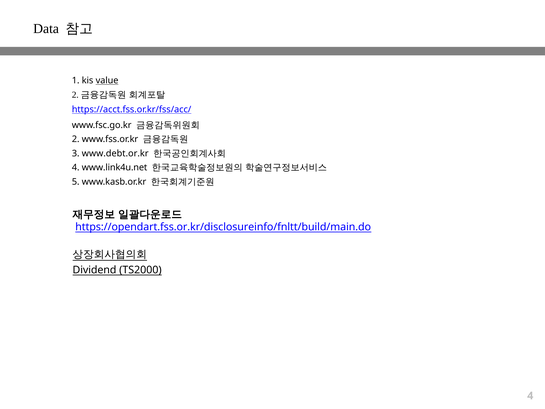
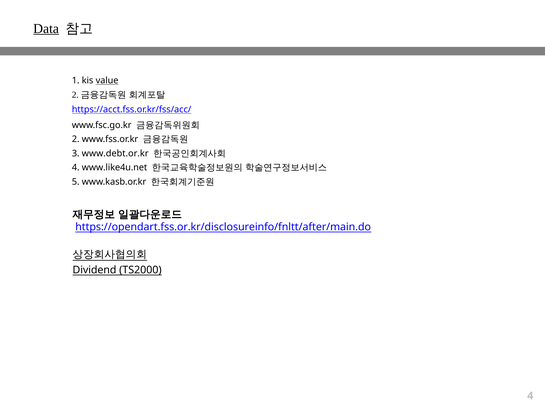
Data underline: none -> present (46, 29)
www.link4u.net: www.link4u.net -> www.like4u.net (115, 167)
https://opendart.fss.or.kr/disclosureinfo/fnltt/build/main.do: https://opendart.fss.or.kr/disclosureinfo/fnltt/build/main.do -> https://opendart.fss.or.kr/disclosureinfo/fnltt/after/main.do (223, 227)
